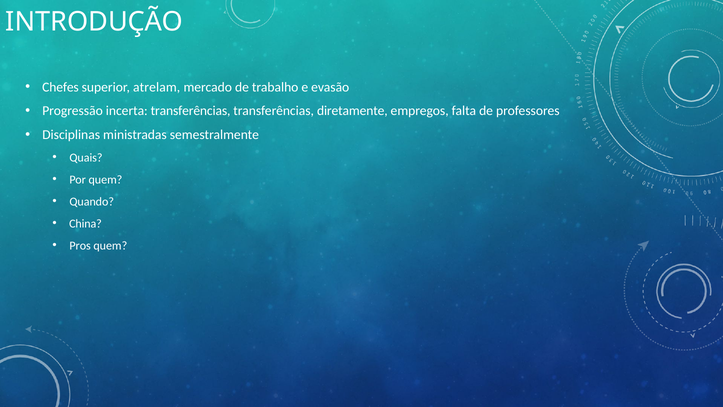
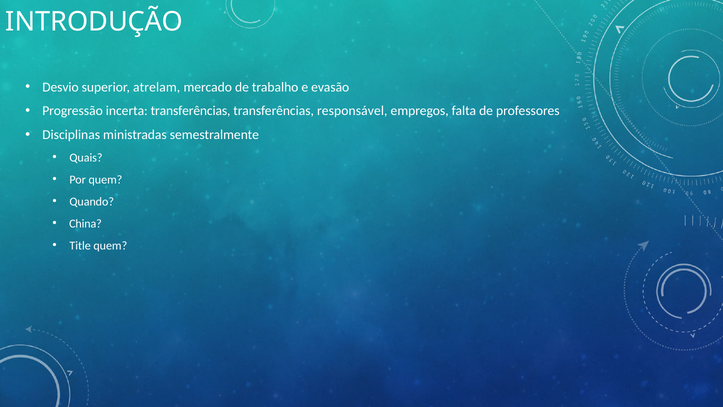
Chefes: Chefes -> Desvio (60, 87)
diretamente: diretamente -> responsável (352, 111)
Pros: Pros -> Title (80, 245)
